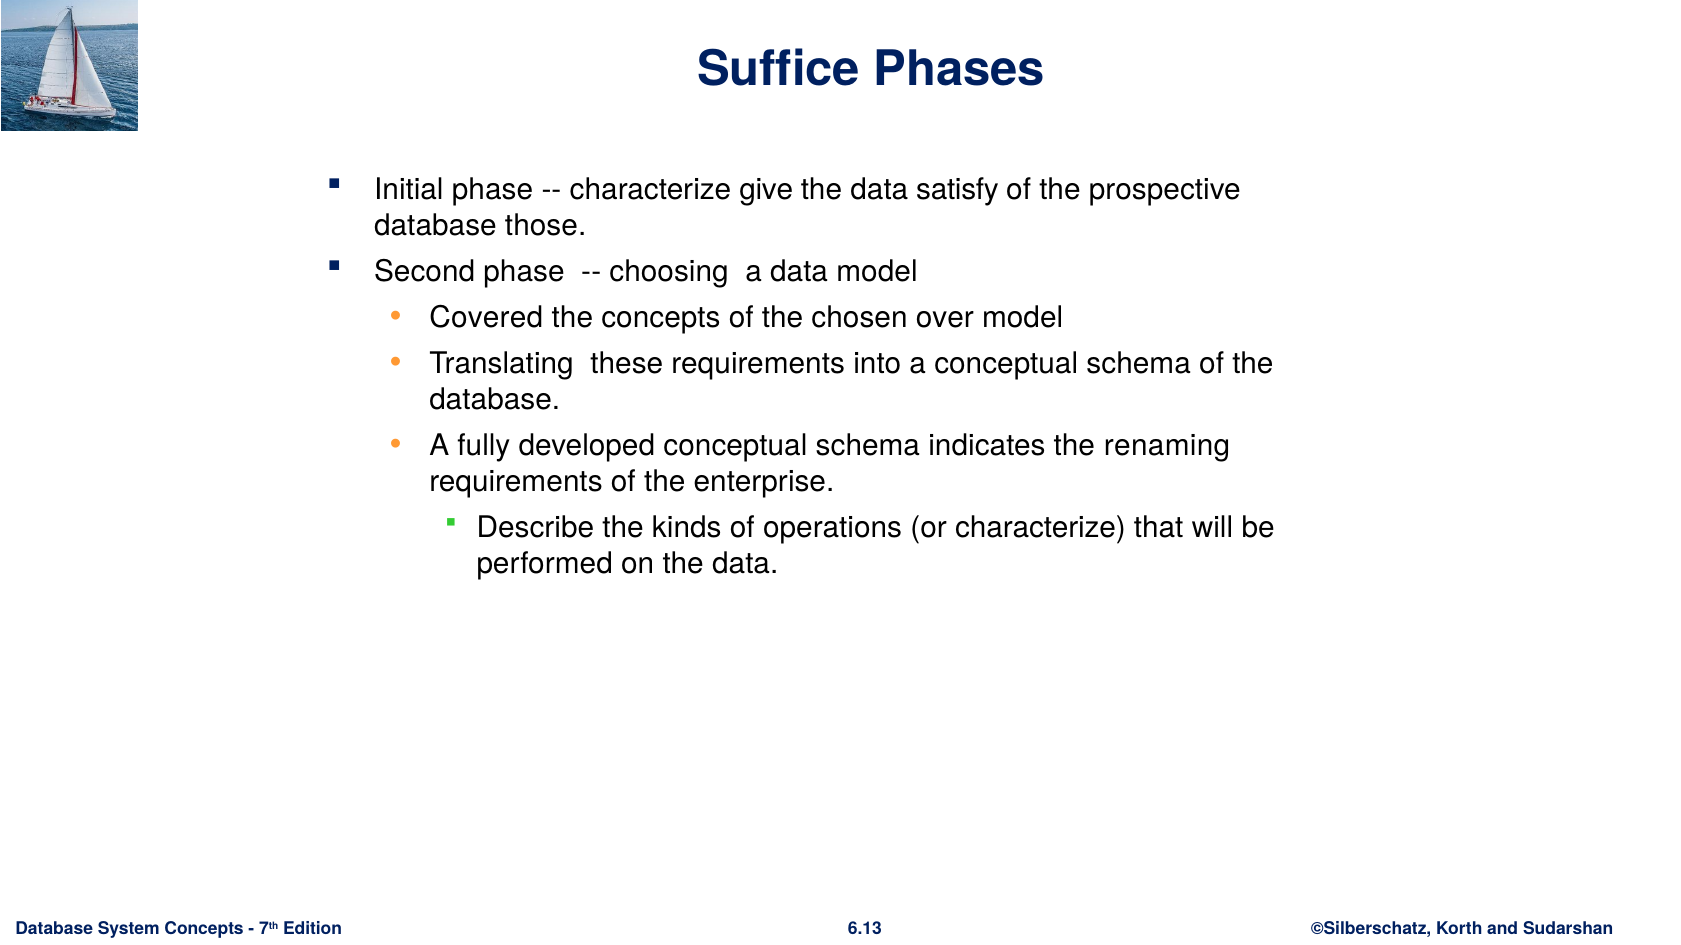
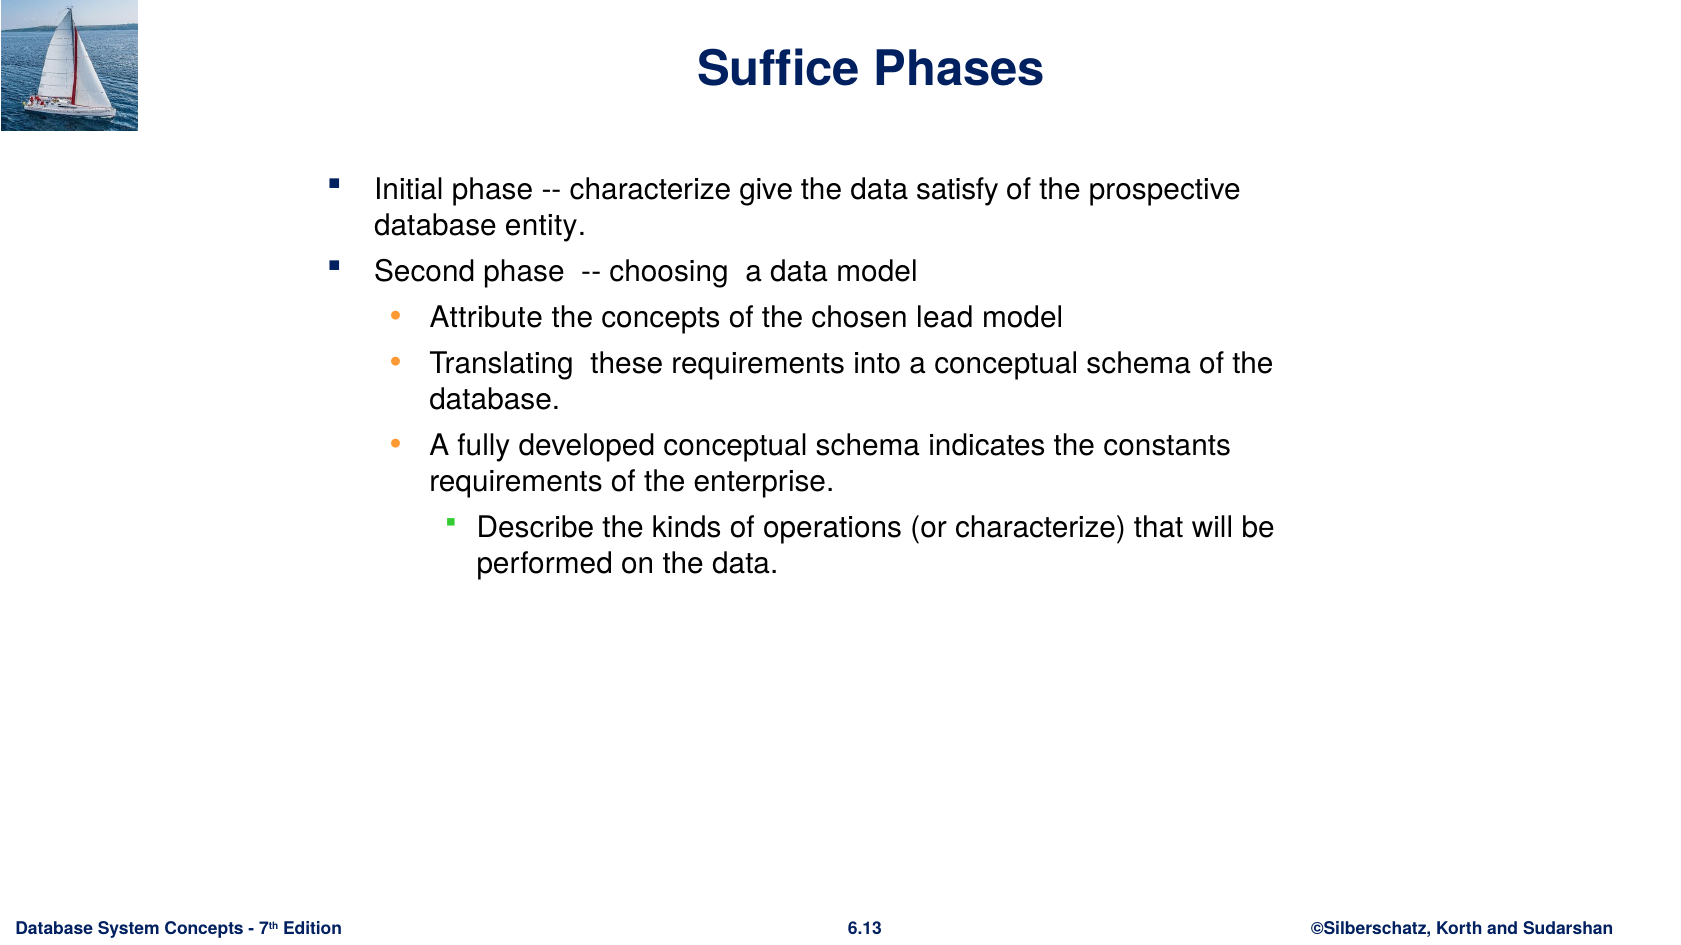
those: those -> entity (546, 225)
Covered: Covered -> Attribute (486, 318)
over: over -> lead (945, 318)
renaming: renaming -> constants (1167, 446)
